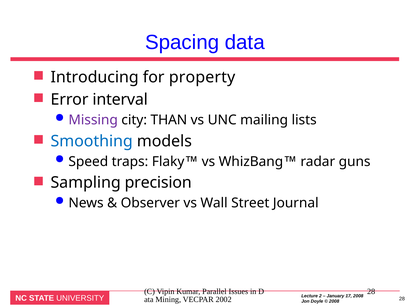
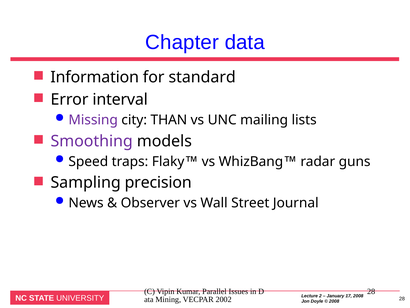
Spacing: Spacing -> Chapter (182, 42)
Introducing: Introducing -> Information (95, 77)
property: property -> standard (202, 77)
Smoothing colour: blue -> purple (92, 141)
